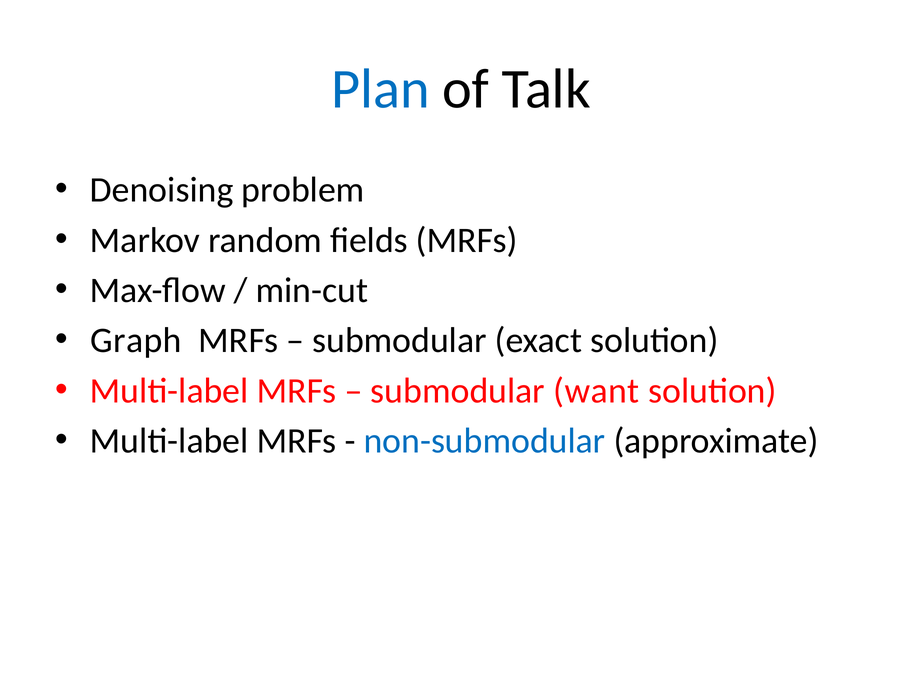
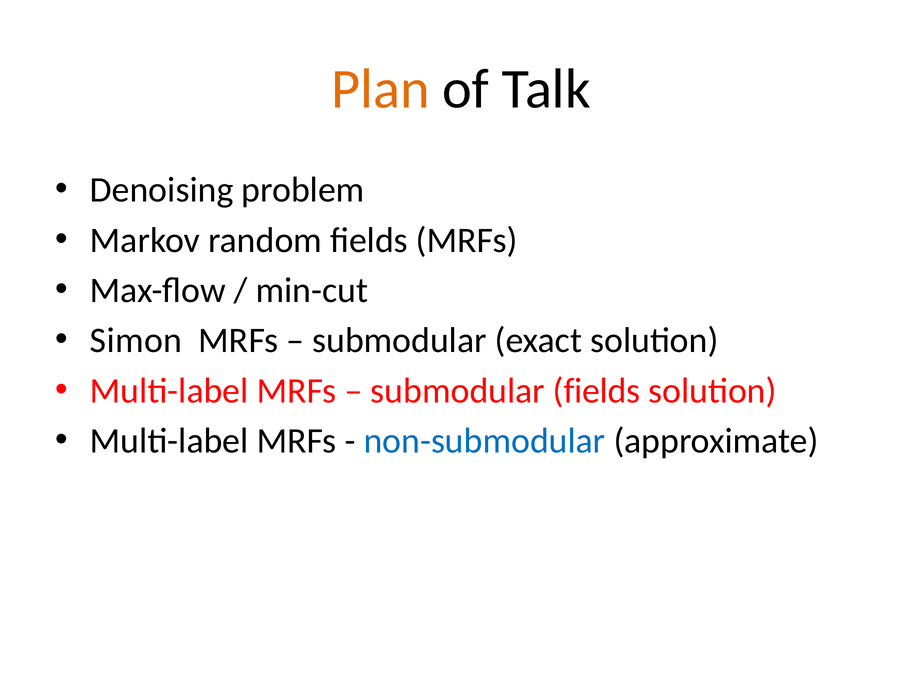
Plan colour: blue -> orange (380, 89)
Graph: Graph -> Simon (136, 340)
submodular want: want -> fields (597, 390)
